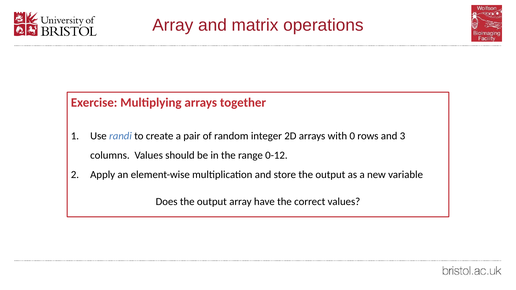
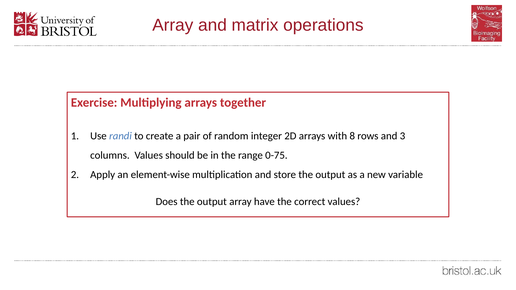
0: 0 -> 8 (352, 136)
0-12: 0-12 -> 0-75 (276, 155)
